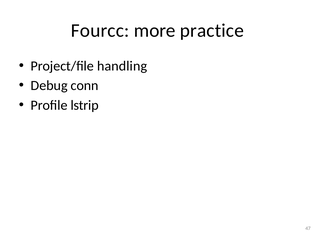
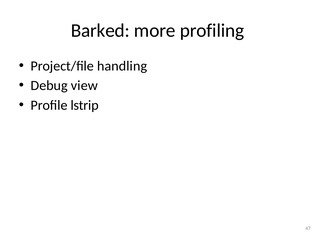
Fourcc: Fourcc -> Barked (100, 30)
practice: practice -> profiling (212, 30)
conn: conn -> view (84, 86)
